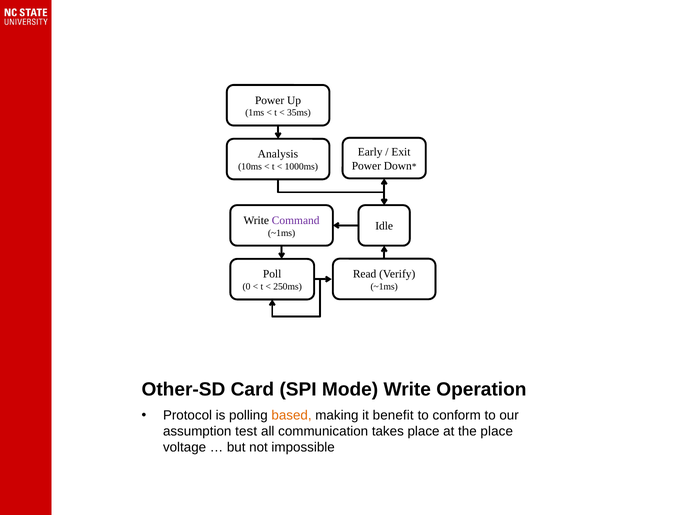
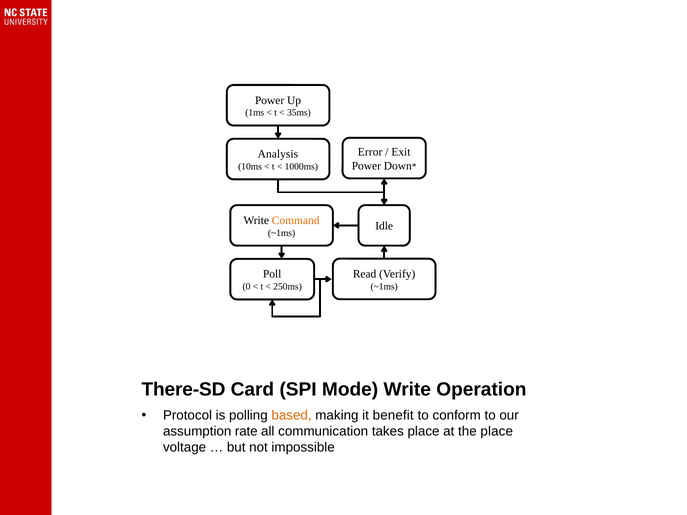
Early: Early -> Error (370, 152)
Command colour: purple -> orange (296, 221)
Other-SD: Other-SD -> There-SD (184, 390)
test: test -> rate (246, 432)
